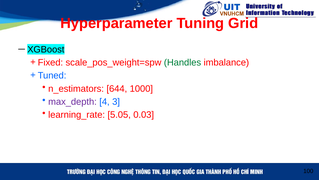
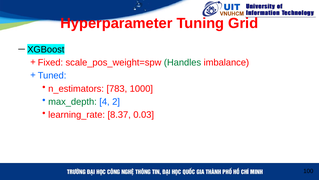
644: 644 -> 783 (117, 88)
max_depth colour: purple -> green (72, 101)
3: 3 -> 2 (116, 101)
5.05: 5.05 -> 8.37 (119, 114)
